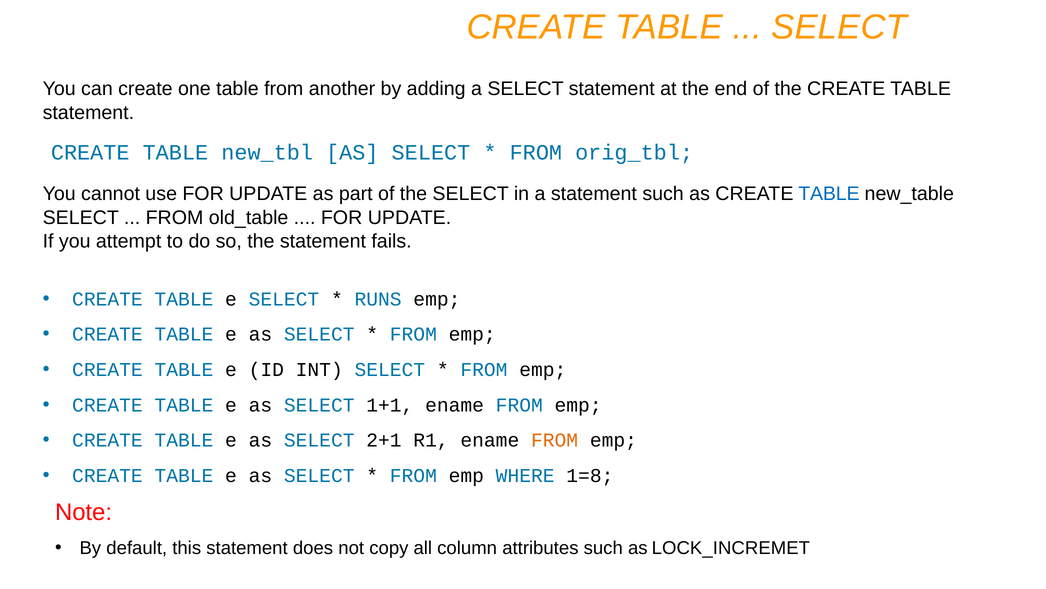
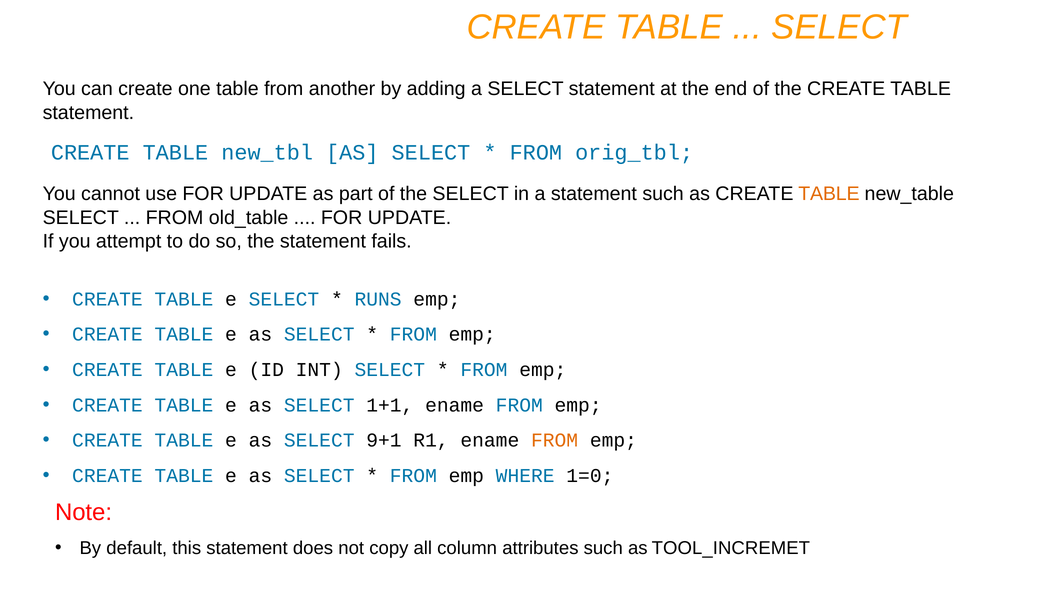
TABLE colour: blue -> orange (829, 194)
2+1: 2+1 -> 9+1 (384, 440)
1=8: 1=8 -> 1=0 (590, 475)
LOCK_INCREMET: LOCK_INCREMET -> TOOL_INCREMET (731, 547)
